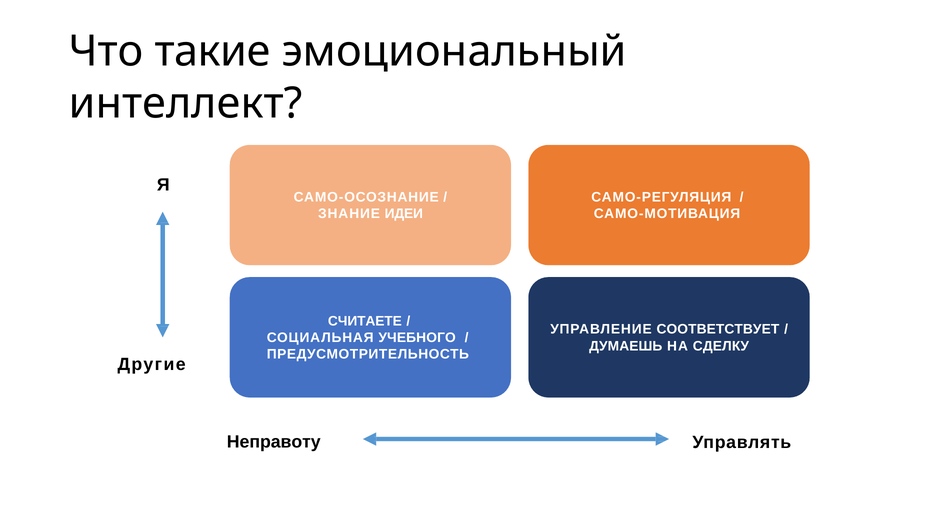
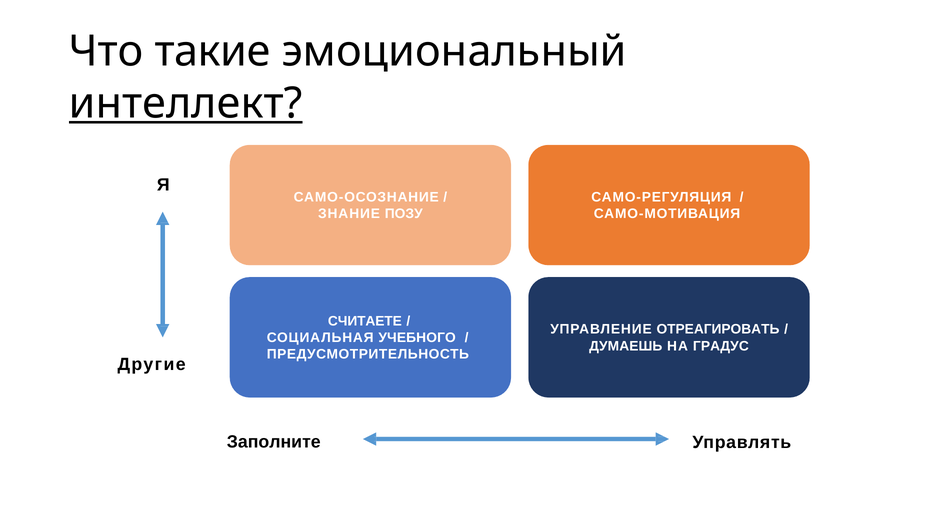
интеллект underline: none -> present (186, 104)
ИДЕИ: ИДЕИ -> ПОЗУ (404, 214)
СООТВЕТСТВУЕТ: СООТВЕТСТВУЕТ -> ОТРЕАГИРОВАТЬ (718, 329)
СДЕЛКУ: СДЕЛКУ -> ГРАДУС (721, 346)
Неправоту: Неправоту -> Заполните (274, 442)
